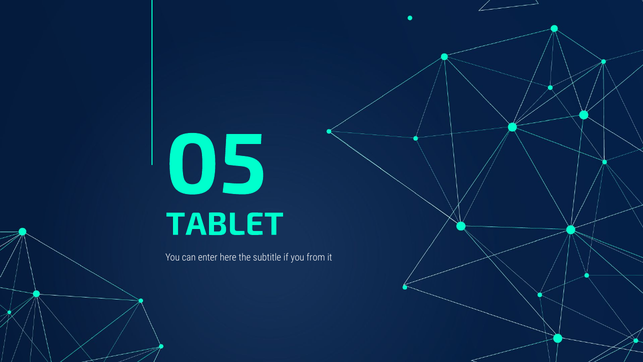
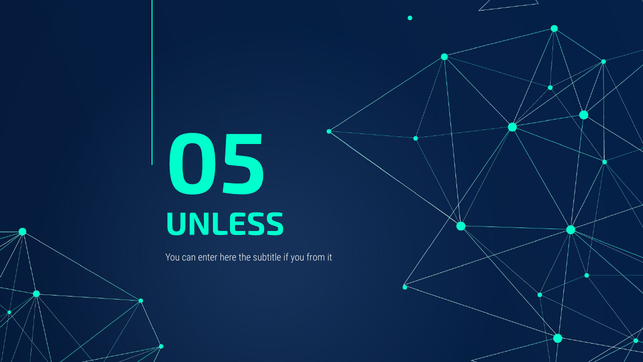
TABLET: TABLET -> UNLESS (225, 224)
